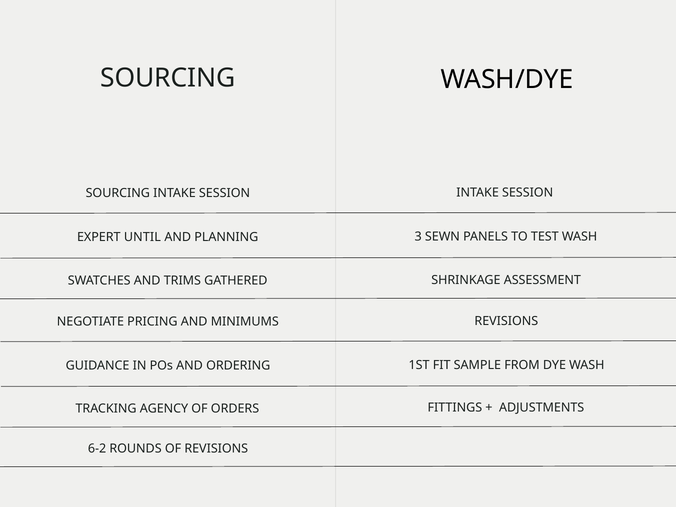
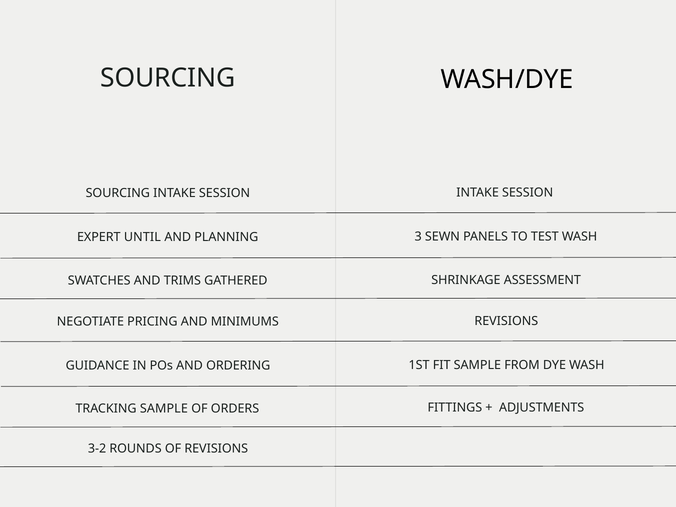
TRACKING AGENCY: AGENCY -> SAMPLE (164, 409)
6-2: 6-2 -> 3-2 (97, 449)
